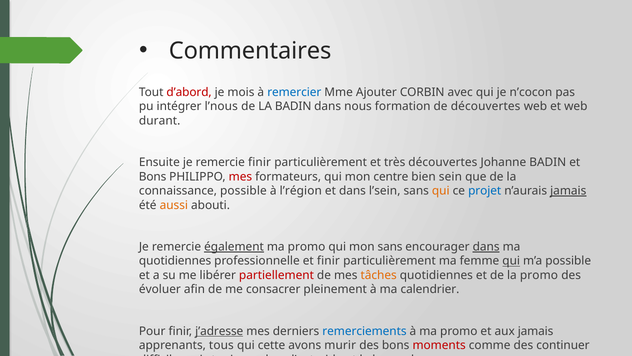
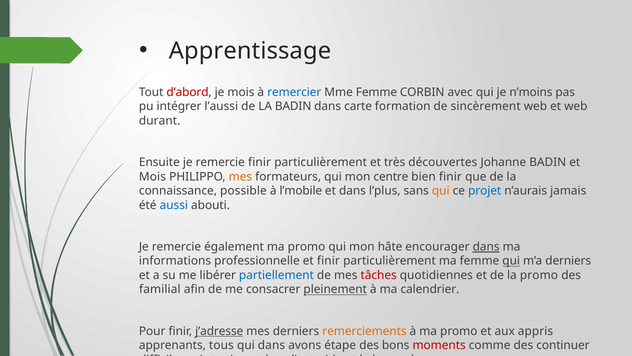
Commentaires: Commentaires -> Apprentissage (250, 51)
Mme Ajouter: Ajouter -> Femme (376, 92)
n’cocon: n’cocon -> n’moins (531, 92)
l’nous: l’nous -> l’aussi (221, 106)
nous: nous -> carte (358, 106)
de découvertes: découvertes -> sincèrement (486, 106)
Bons: Bons -> Mois (152, 176)
mes colour: red -> orange (240, 176)
bien sein: sein -> finir (450, 176)
l’région: l’région -> l’mobile (301, 191)
l’sein: l’sein -> l’plus (385, 191)
jamais underline: present -> none (568, 191)
aussi colour: orange -> blue (174, 205)
également underline: present -> none (234, 246)
mon sans: sans -> hâte (390, 246)
quotidiennes: quotidiennes -> informations (175, 261)
m’a possible: possible -> derniers (568, 261)
partiellement colour: red -> blue (276, 275)
tâches colour: orange -> red (379, 275)
évoluer: évoluer -> familial (160, 289)
pleinement underline: none -> present (335, 289)
remerciements colour: blue -> orange (364, 331)
aux jamais: jamais -> appris (535, 331)
qui cette: cette -> dans (271, 345)
murir: murir -> étape (340, 345)
